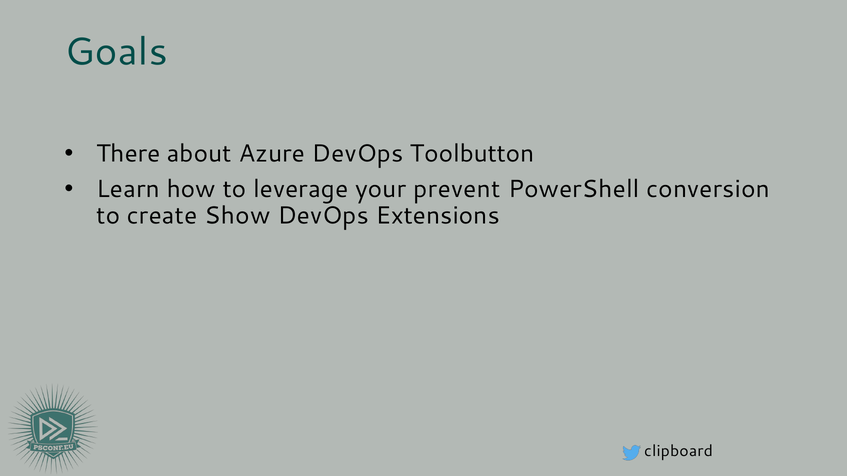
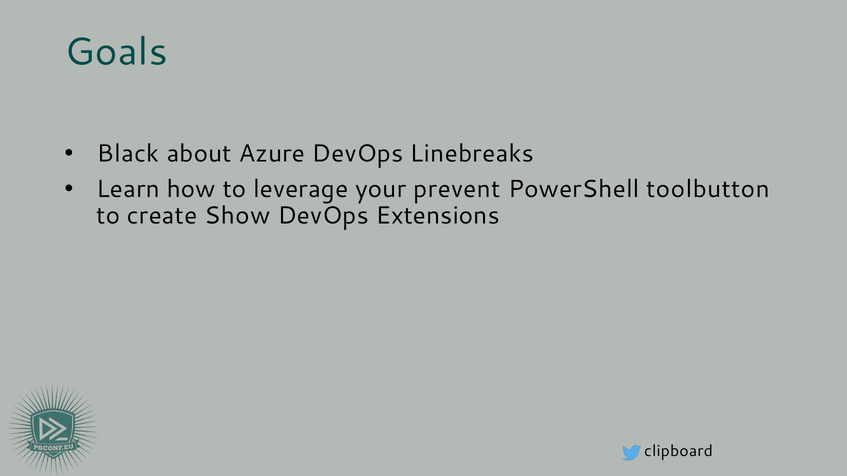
There: There -> Black (128, 154)
Toolbutton: Toolbutton -> Linebreaks (472, 154)
conversion: conversion -> toolbutton (708, 189)
